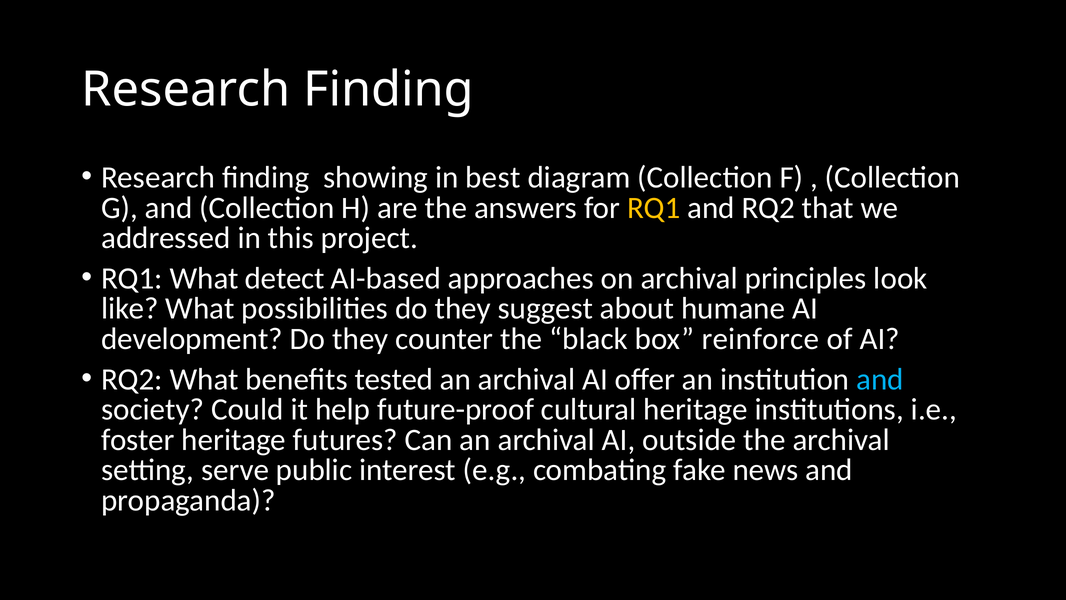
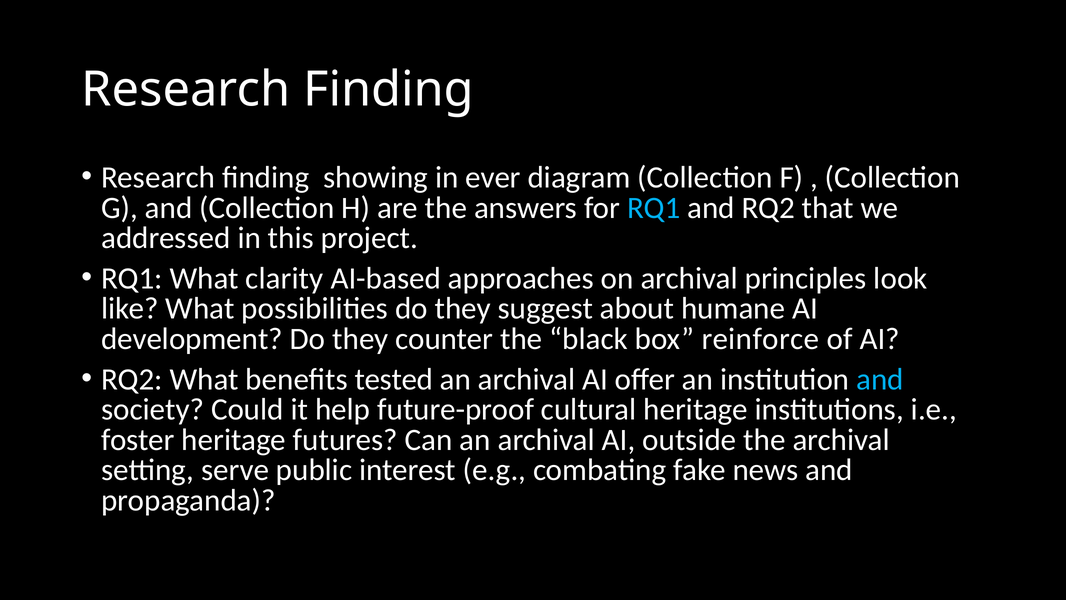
best: best -> ever (493, 178)
RQ1 colour: yellow -> light blue (654, 208)
detect: detect -> clarity (285, 278)
